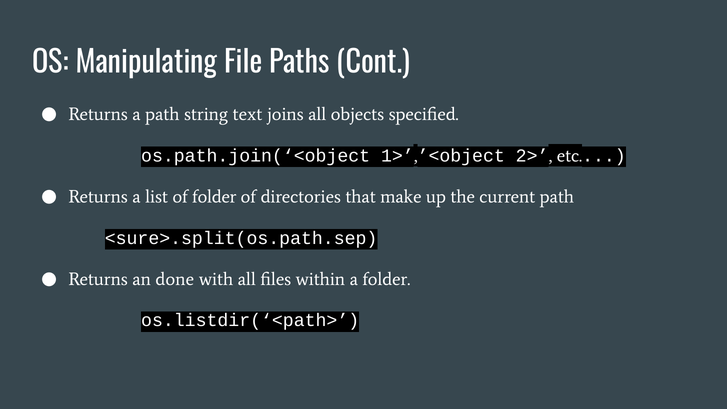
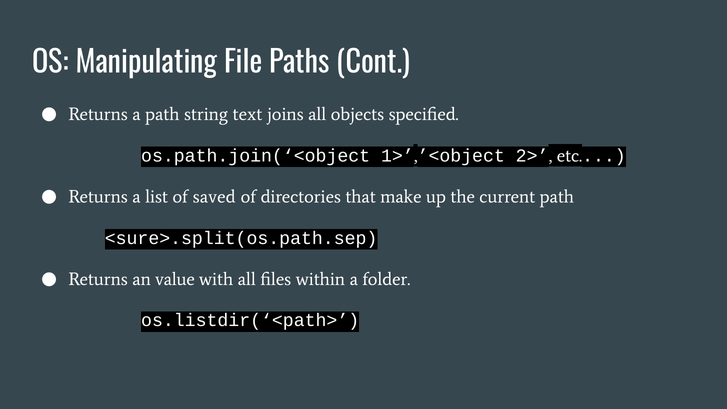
of folder: folder -> saved (214, 197)
done: done -> value (175, 279)
